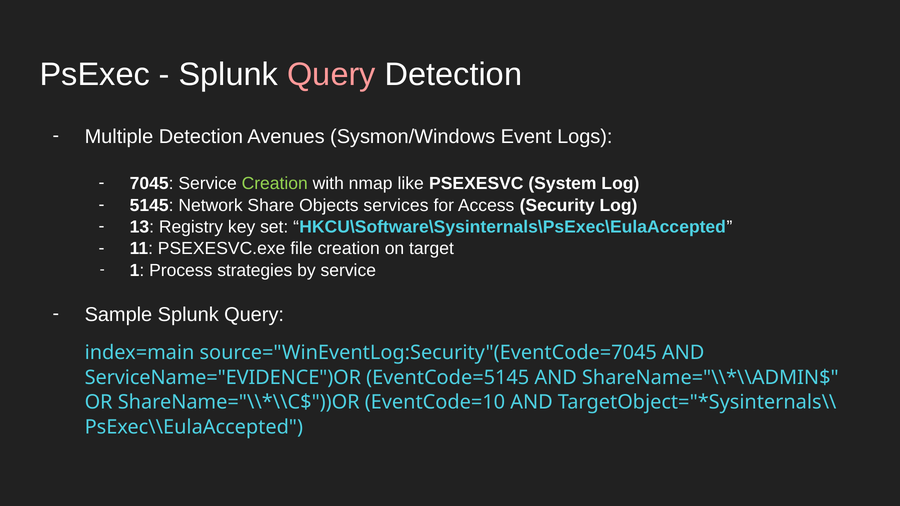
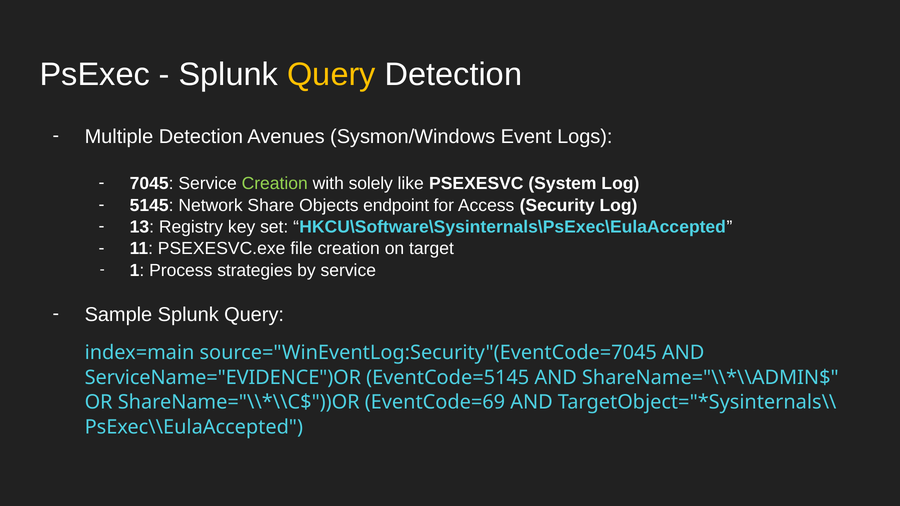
Query colour: pink -> yellow (331, 75)
nmap: nmap -> solely (371, 184)
services: services -> endpoint (396, 205)
EventCode=10: EventCode=10 -> EventCode=69 (435, 403)
